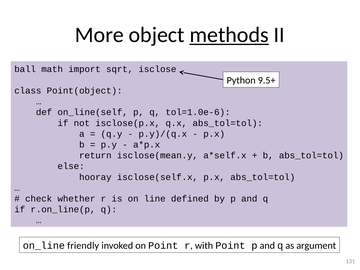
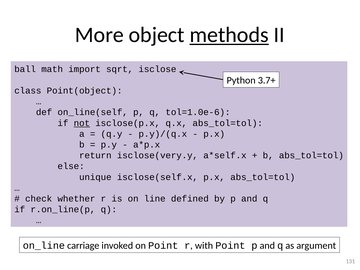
9.5+: 9.5+ -> 3.7+ (267, 80)
not underline: none -> present (82, 123)
isclose(mean.y: isclose(mean.y -> isclose(very.y (157, 155)
hooray: hooray -> unique (95, 177)
friendly: friendly -> carriage (83, 246)
